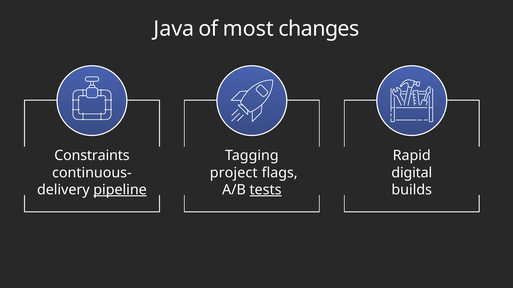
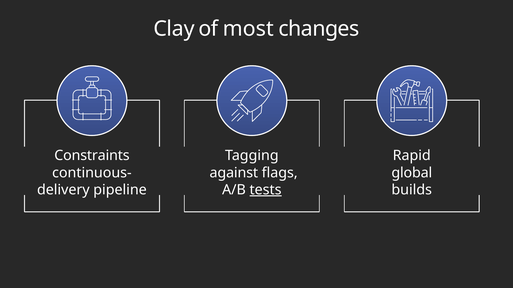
Java: Java -> Clay (174, 29)
project: project -> against (234, 173)
digital: digital -> global (412, 173)
pipeline underline: present -> none (120, 190)
